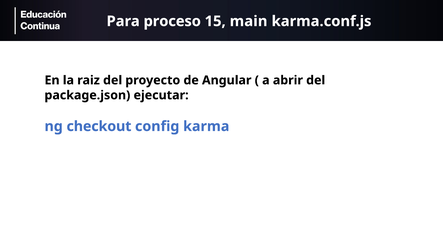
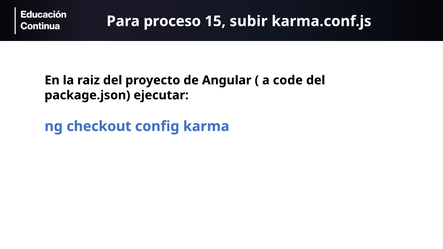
main: main -> subir (249, 21)
abrir: abrir -> code (288, 80)
